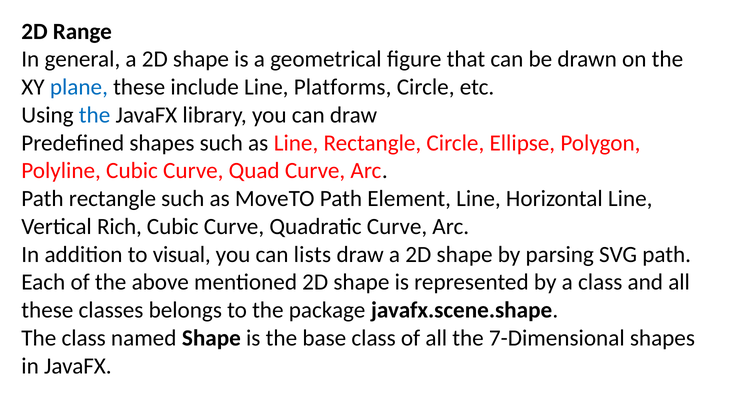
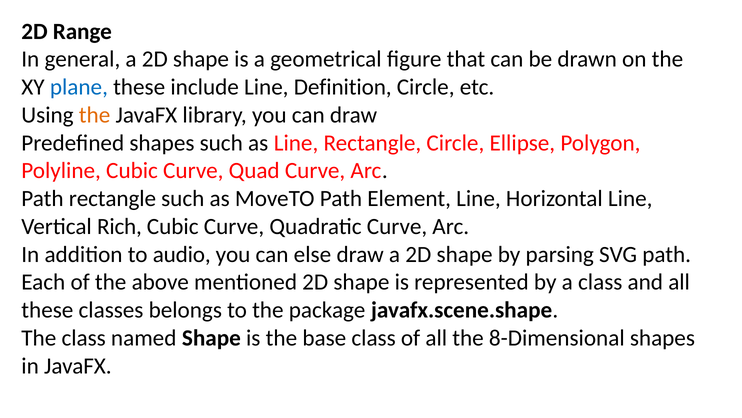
Platforms: Platforms -> Definition (343, 87)
the colour: blue -> orange (95, 115)
visual: visual -> audio (182, 254)
lists: lists -> else (312, 254)
7-Dimensional: 7-Dimensional -> 8-Dimensional (557, 337)
